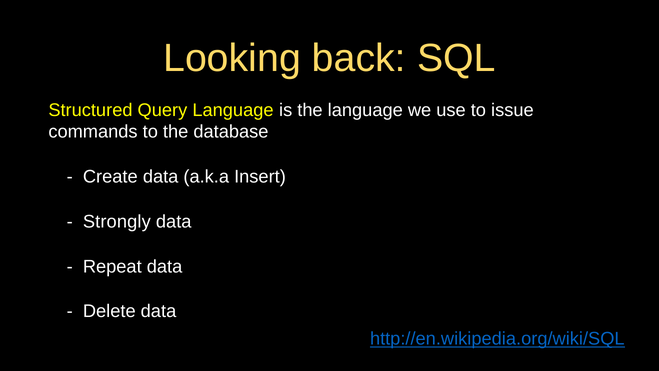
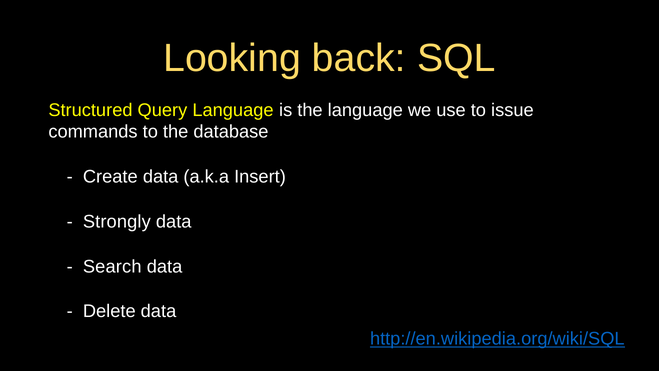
Repeat: Repeat -> Search (112, 266)
